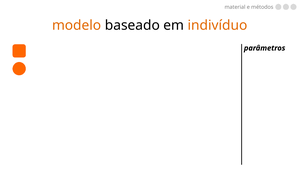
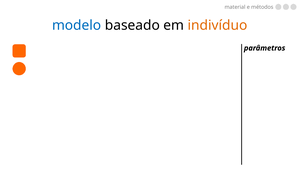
modelo colour: orange -> blue (77, 25)
